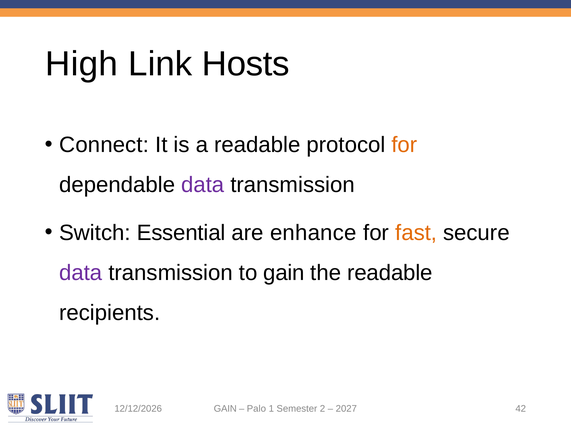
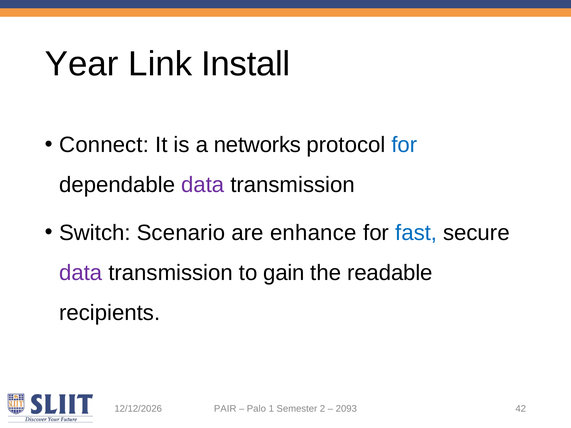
High: High -> Year (82, 64)
Hosts: Hosts -> Install (246, 64)
a readable: readable -> networks (257, 145)
for colour: orange -> blue (404, 145)
Essential: Essential -> Scenario (181, 233)
fast colour: orange -> blue (416, 233)
GAIN: GAIN -> PAIR (225, 409)
2027: 2027 -> 2093 (346, 409)
